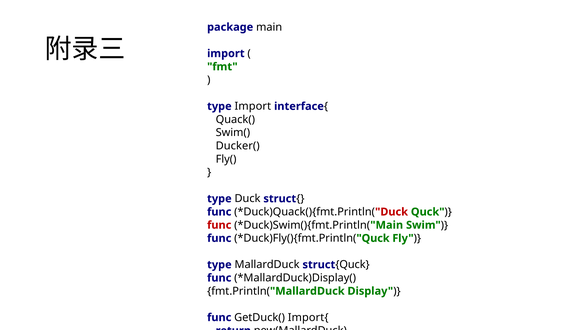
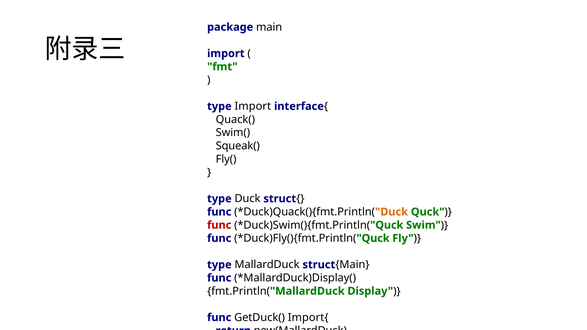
Ducker(: Ducker( -> Squeak( (238, 146)
Duck colour: red -> orange (392, 212)
Main: Main -> Quck (387, 225)
Quck: Quck -> Main (352, 265)
